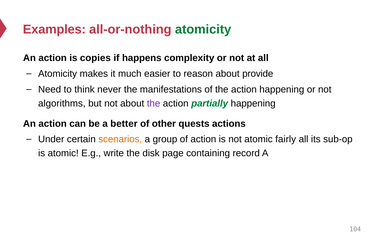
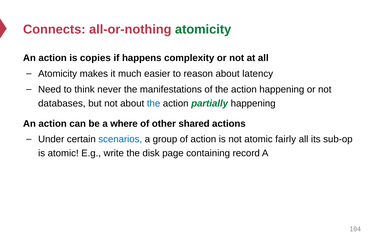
Examples: Examples -> Connects (54, 29)
provide: provide -> latency (258, 74)
algorithms: algorithms -> databases (62, 103)
the colour: purple -> blue (154, 103)
better: better -> where (124, 124)
quests: quests -> shared (194, 124)
scenarios colour: orange -> blue (120, 139)
